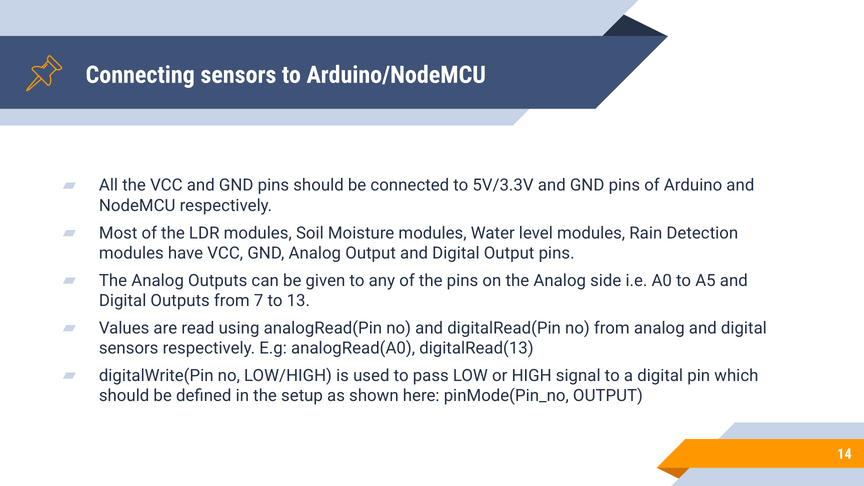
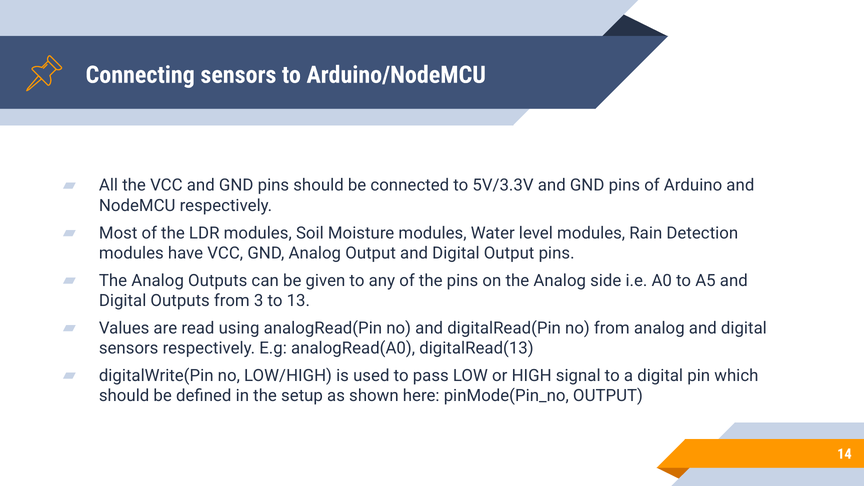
7: 7 -> 3 (259, 301)
